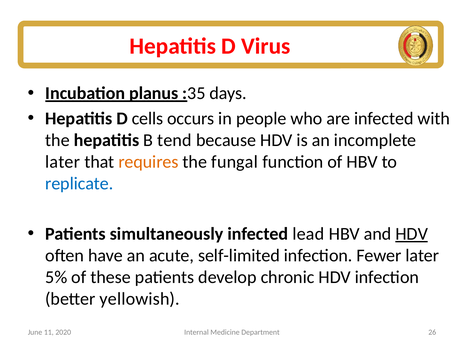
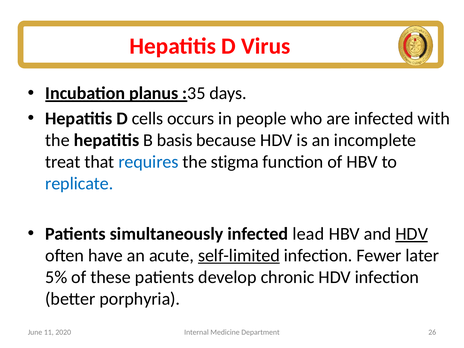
tend: tend -> basis (175, 140)
later: later -> treat (63, 162)
requires colour: orange -> blue (148, 162)
fungal: fungal -> stigma (235, 162)
self-limited underline: none -> present (239, 255)
yellowish: yellowish -> porphyria (140, 299)
